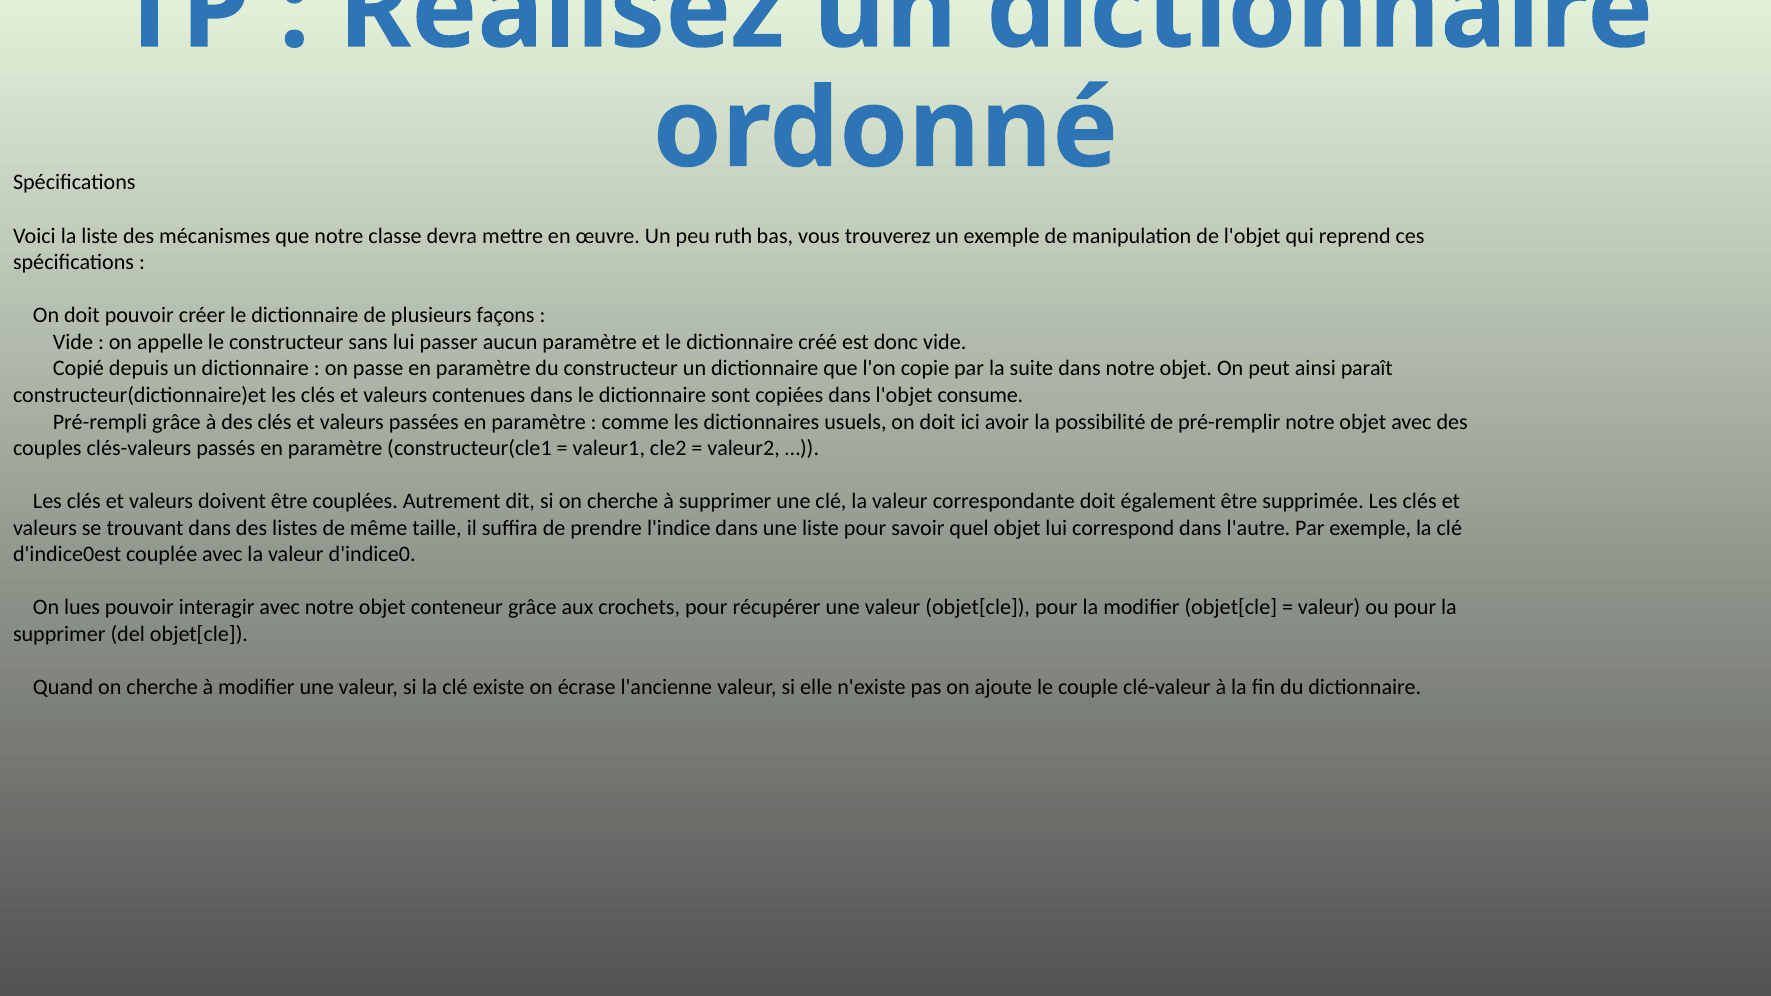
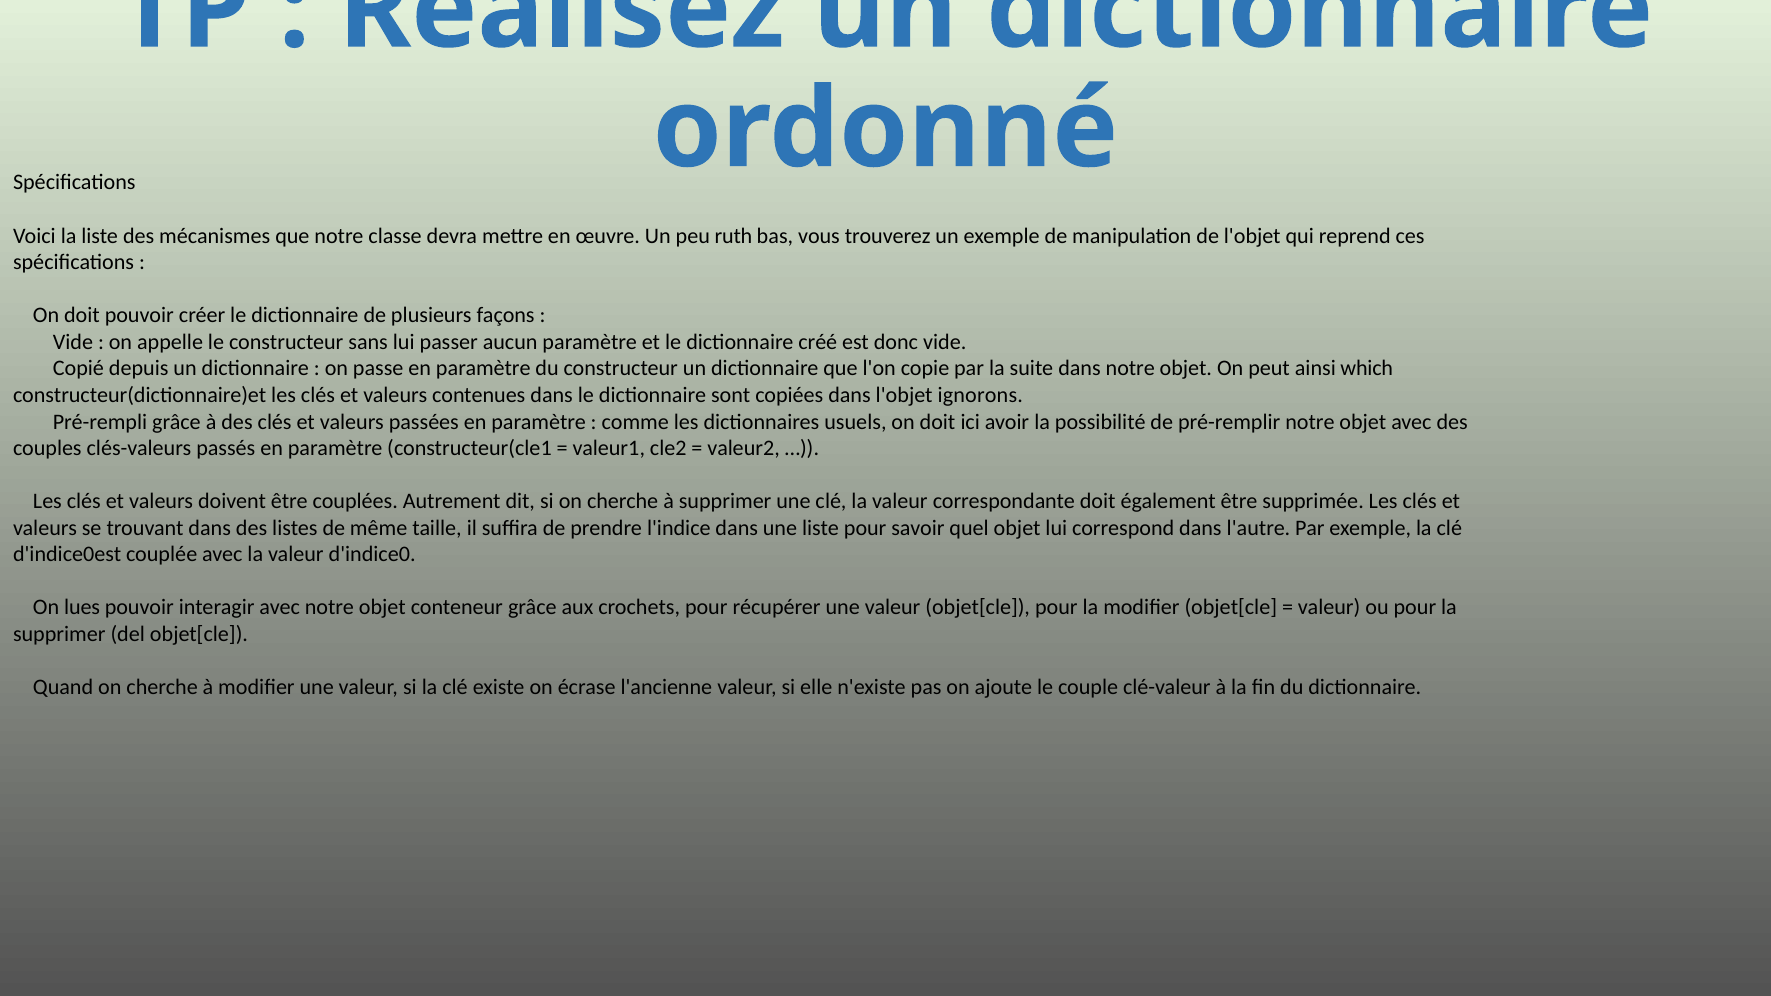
paraît: paraît -> which (1367, 369)
consume: consume -> ignorons (980, 395)
